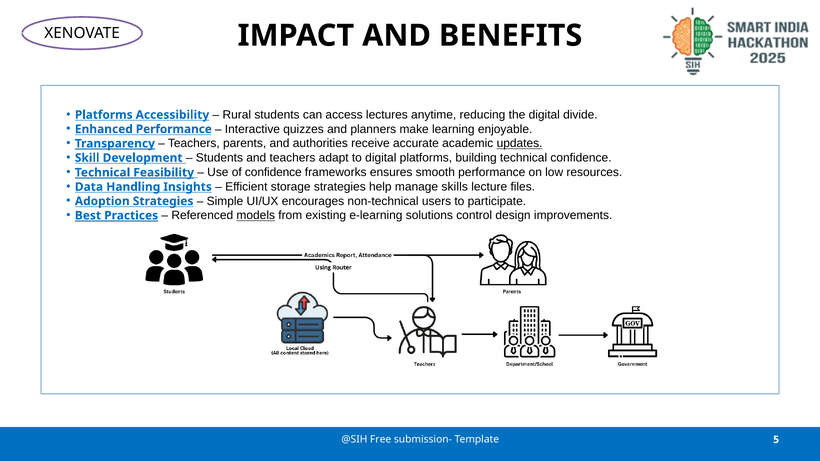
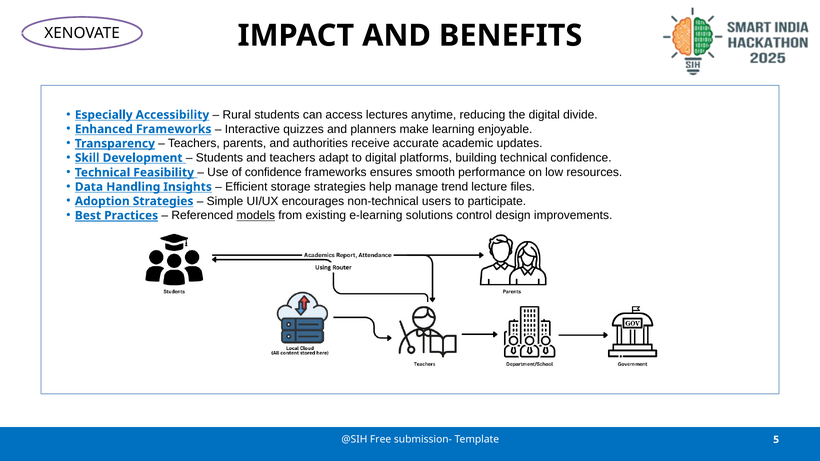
Platforms: Platforms -> Especially (104, 115)
Enhanced Performance: Performance -> Frameworks (174, 129)
updates underline: present -> none (520, 144)
skills: skills -> trend (455, 187)
